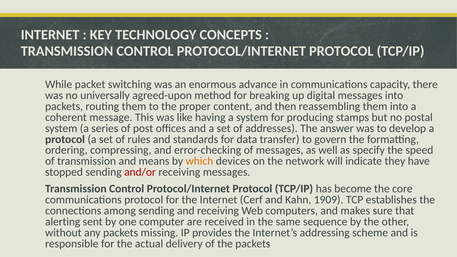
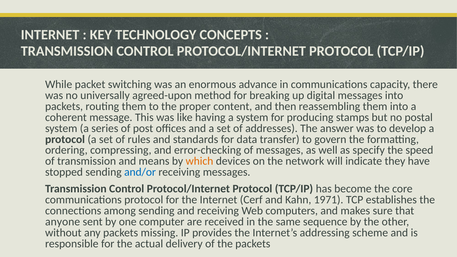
and/or colour: red -> blue (140, 172)
1909: 1909 -> 1971 (329, 200)
alerting: alerting -> anyone (63, 222)
